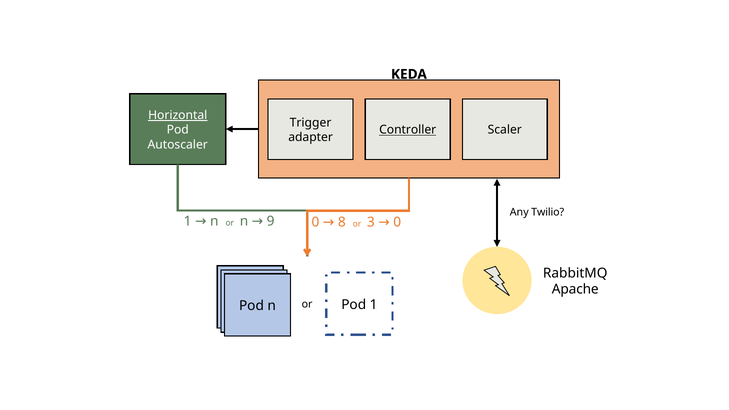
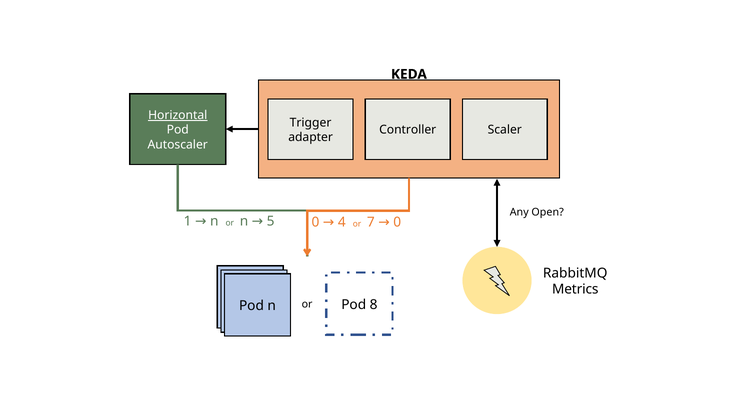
Controller underline: present -> none (408, 130)
Twilio: Twilio -> Open (548, 213)
9: 9 -> 5 (271, 221)
3: 3 -> 7 (371, 222)
8: 8 -> 4 (342, 222)
Apache: Apache -> Metrics (575, 289)
Pod 1: 1 -> 8 (374, 305)
